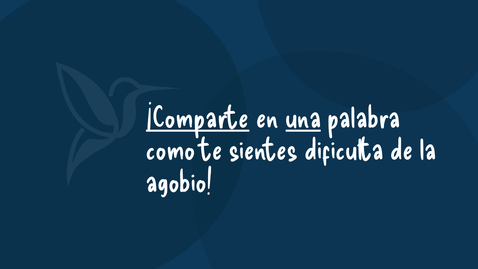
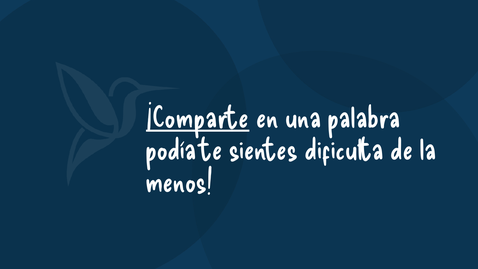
una underline: present -> none (303, 118)
como: como -> podía (171, 150)
agobio: agobio -> menos (179, 182)
